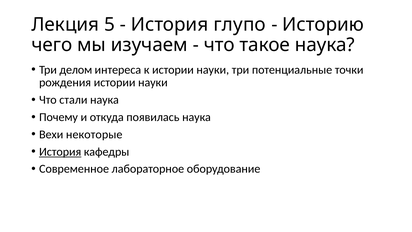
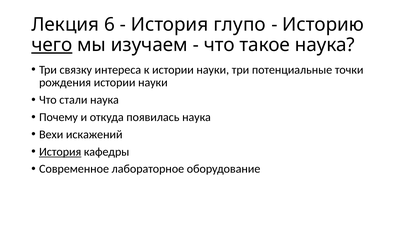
5: 5 -> 6 (109, 24)
чего underline: none -> present (52, 45)
делом: делом -> связку (76, 70)
некоторые: некоторые -> искажений (94, 134)
